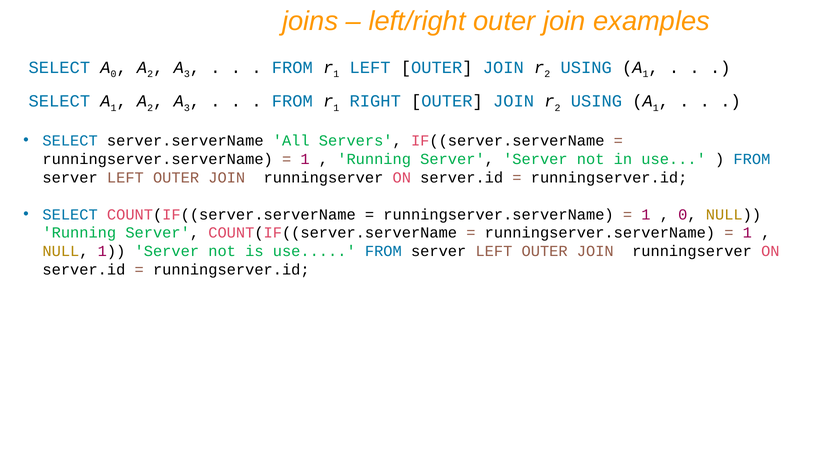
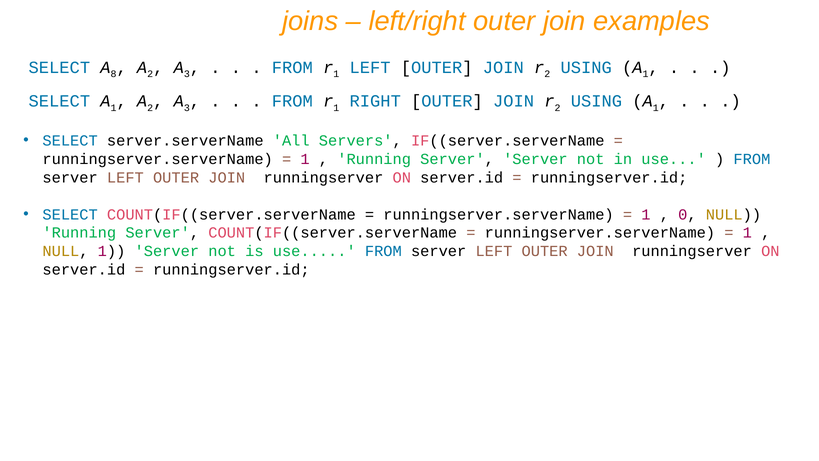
0: 0 -> 8 (114, 74)
